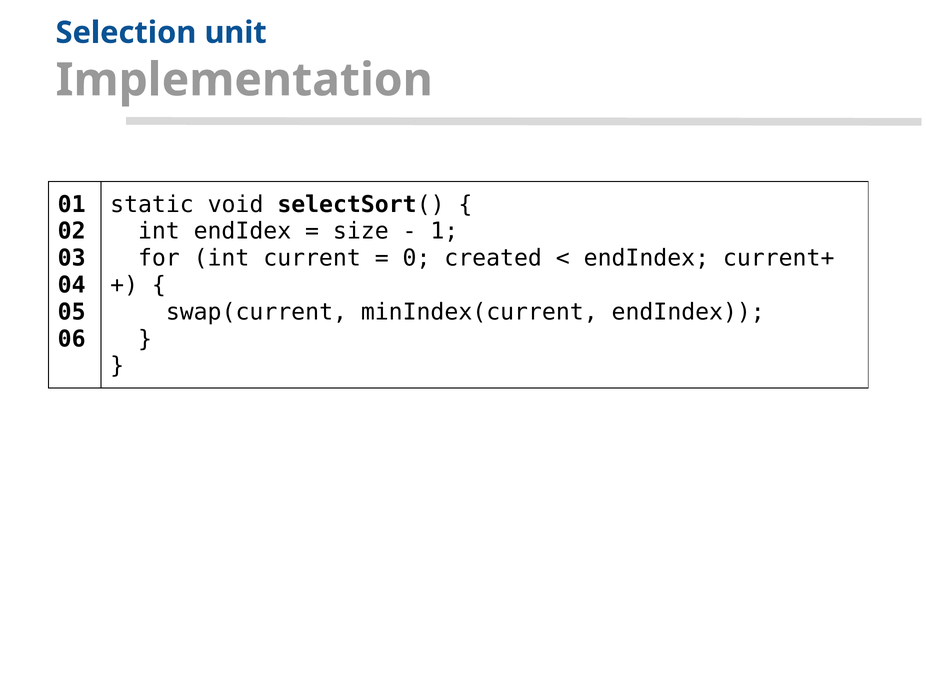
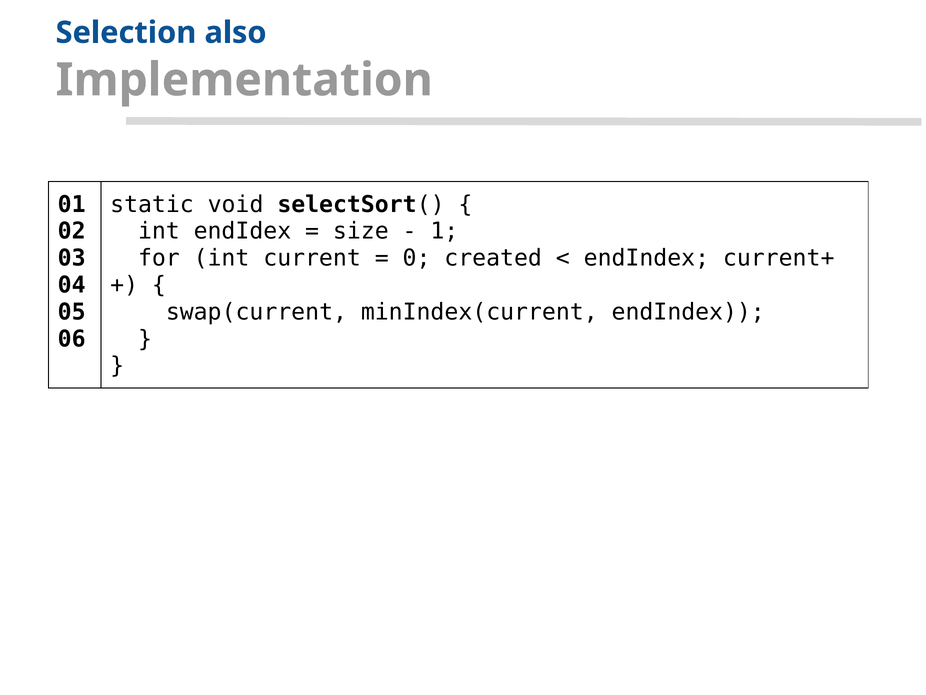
unit: unit -> also (236, 33)
